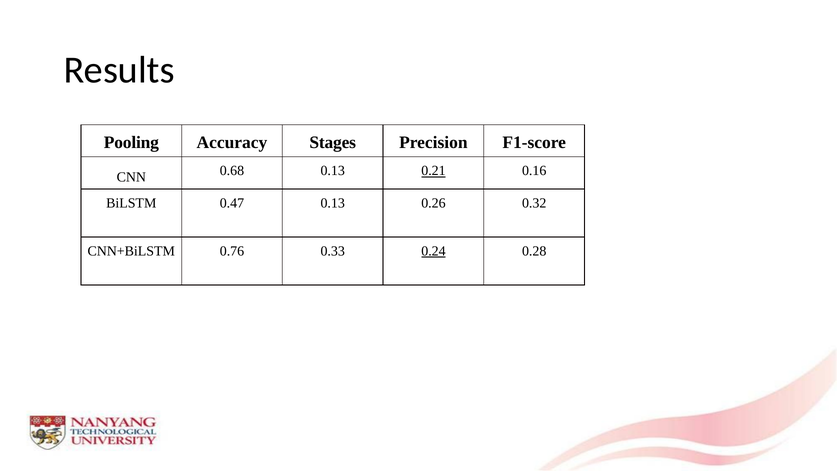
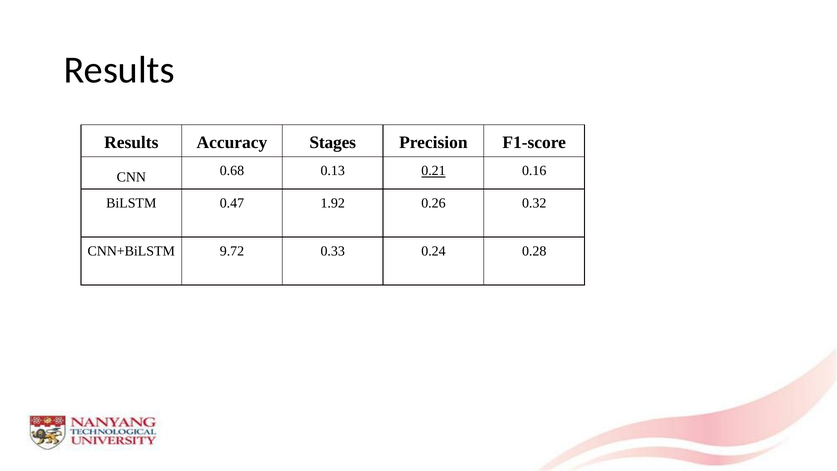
Pooling: Pooling -> Results (131, 142)
0.47 0.13: 0.13 -> 1.92 (333, 203)
0.76: 0.76 -> 9.72 (232, 251)
0.24 underline: present -> none (433, 251)
